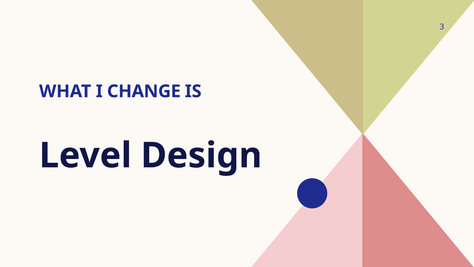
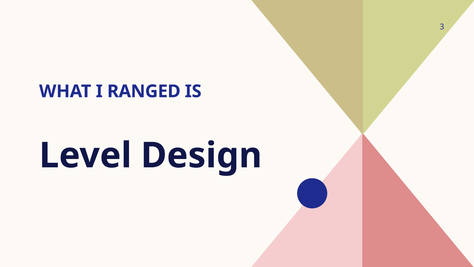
CHANGE: CHANGE -> RANGED (144, 91)
